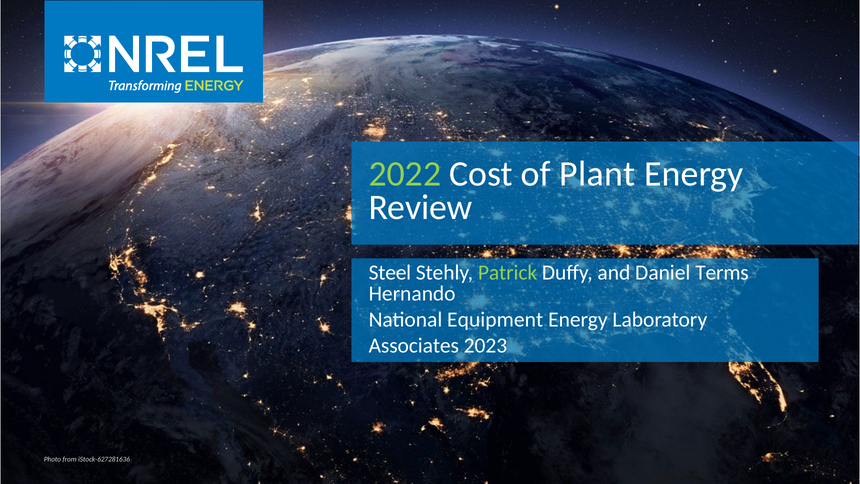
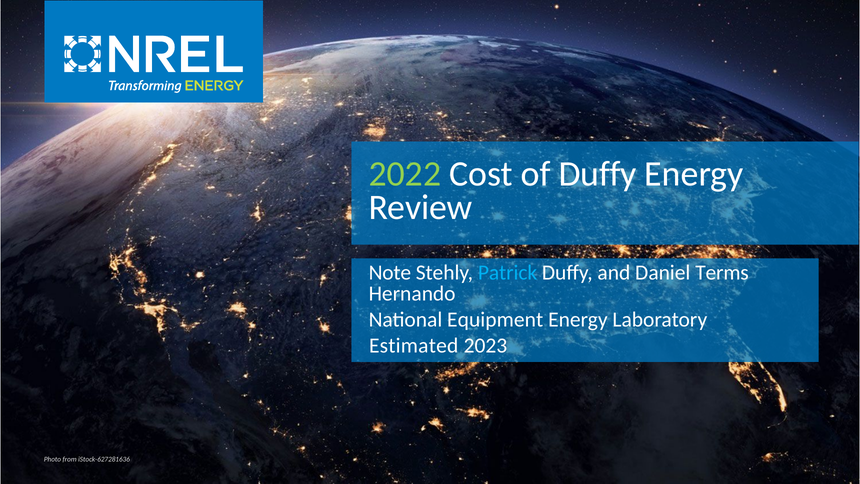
of Plant: Plant -> Duffy (598, 174)
Steel: Steel -> Note (390, 273)
Patrick colour: light green -> light blue (508, 273)
Associates: Associates -> Estimated (414, 345)
